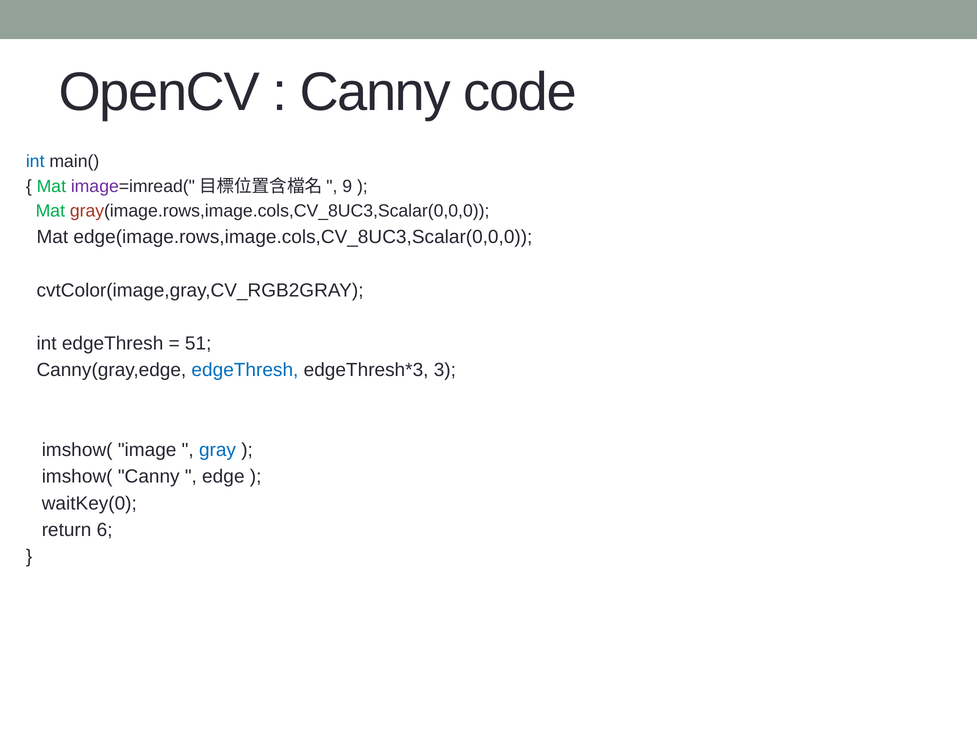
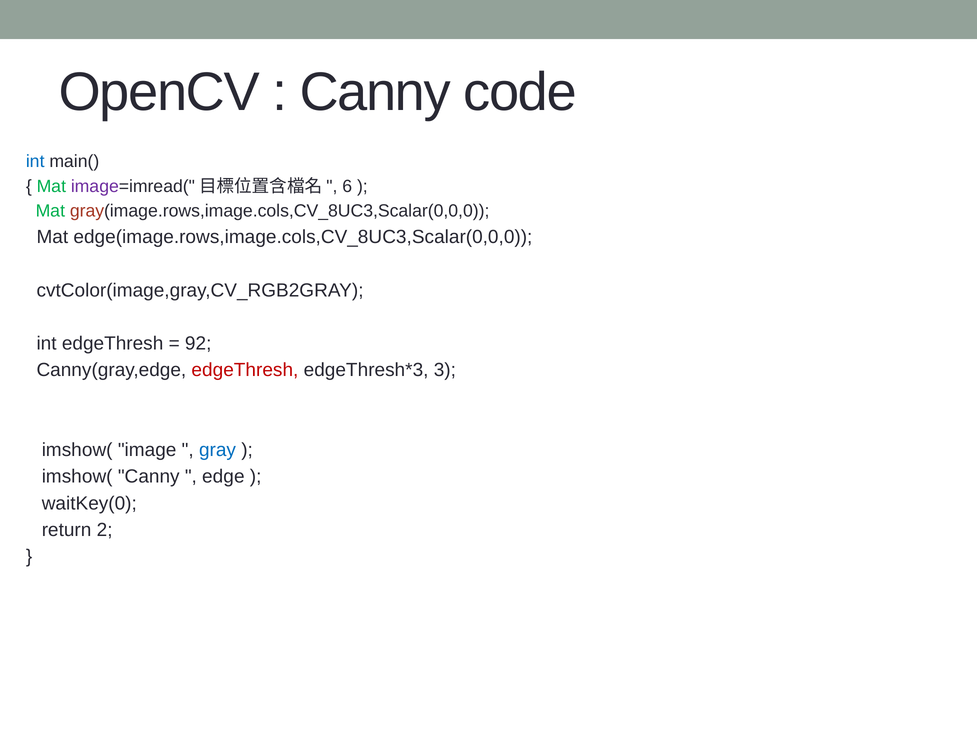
9: 9 -> 6 (347, 186)
51: 51 -> 92 (198, 343)
edgeThresh colour: blue -> red (245, 370)
6: 6 -> 2 (105, 530)
